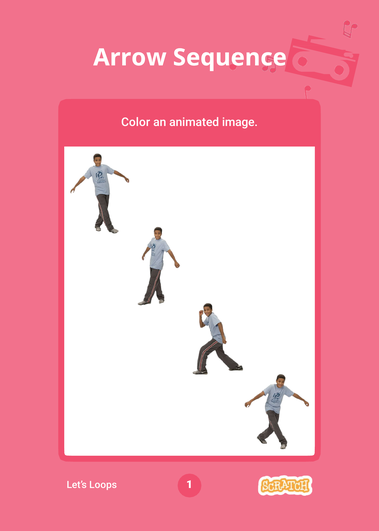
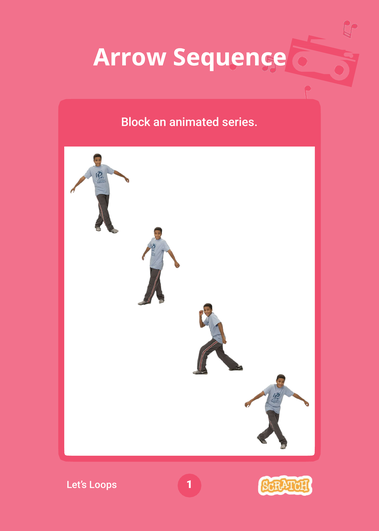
Color: Color -> Block (136, 122)
image: image -> series (240, 122)
